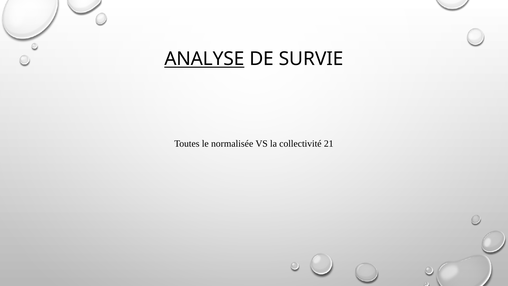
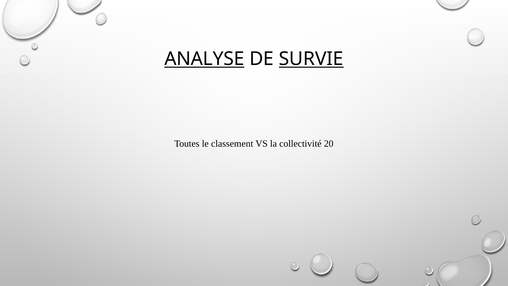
SURVIE underline: none -> present (311, 59)
normalisée: normalisée -> classement (232, 143)
21: 21 -> 20 (329, 143)
